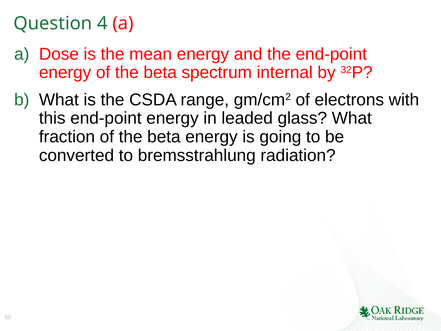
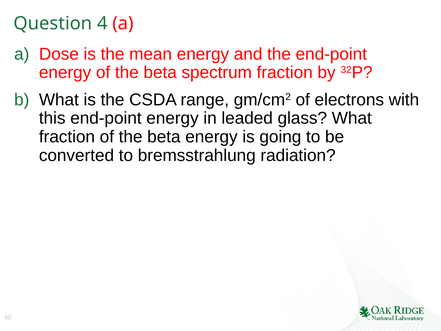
spectrum internal: internal -> fraction (285, 73)
